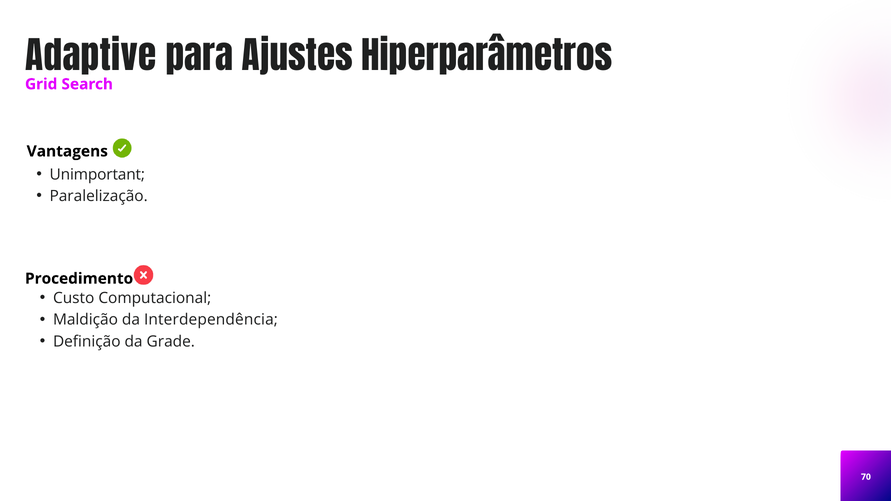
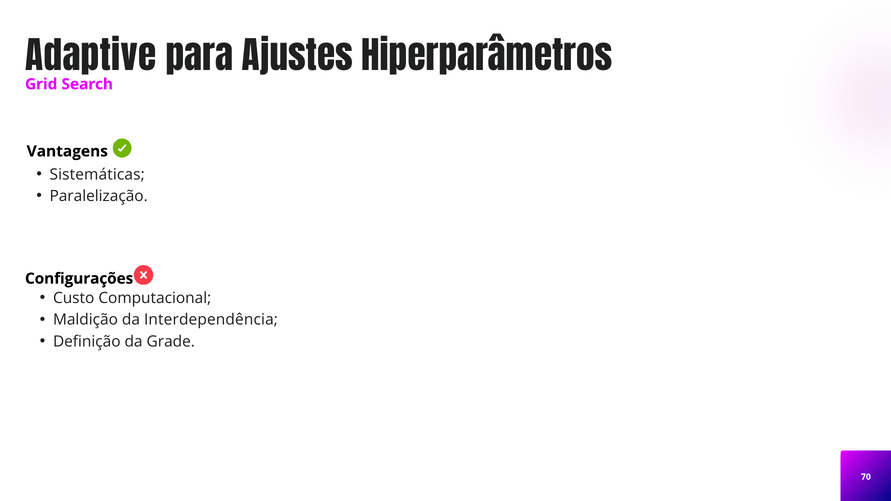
Unimportant: Unimportant -> Sistemáticas (97, 175)
Procedimento: Procedimento -> Configurações (79, 279)
